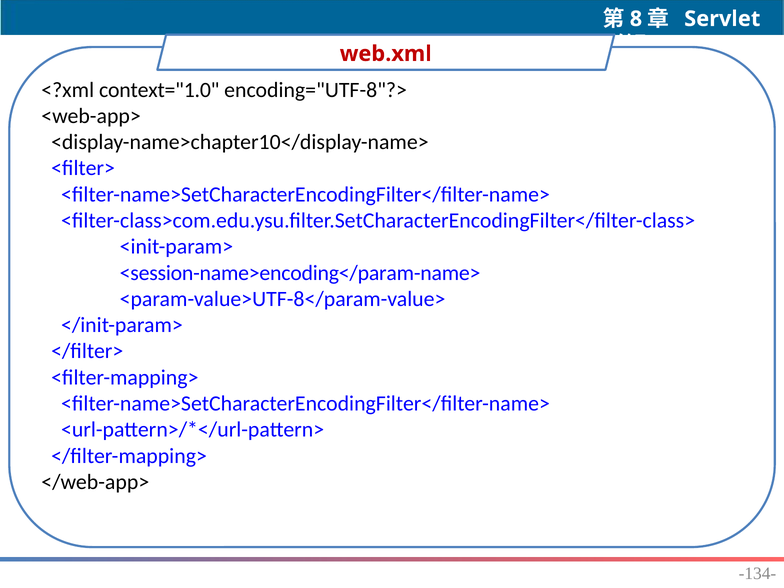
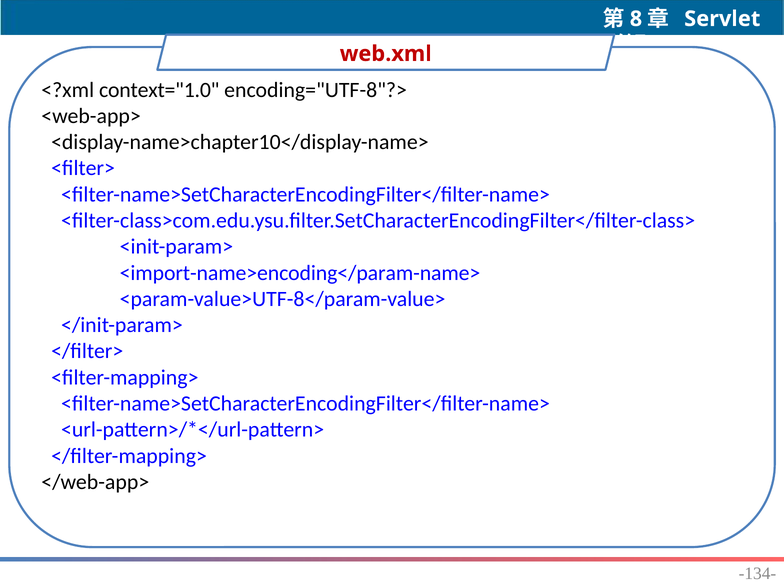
<session-name>encoding</param-name>: <session-name>encoding</param-name> -> <import-name>encoding</param-name> (300, 273)
